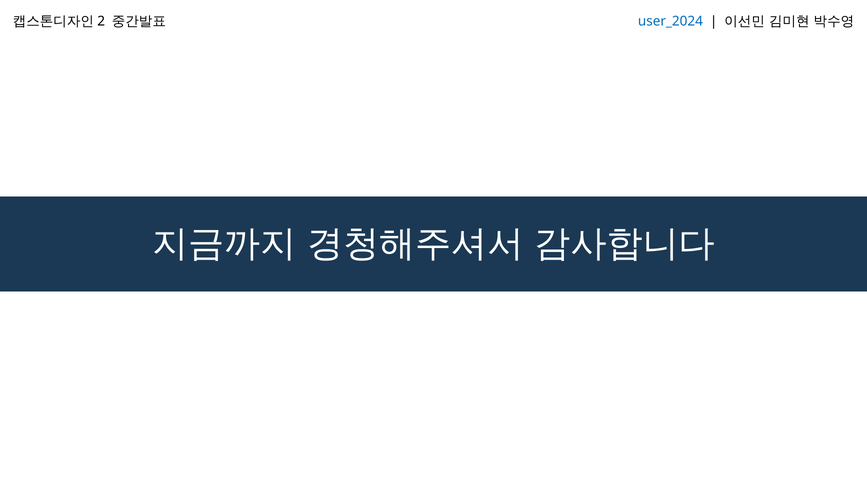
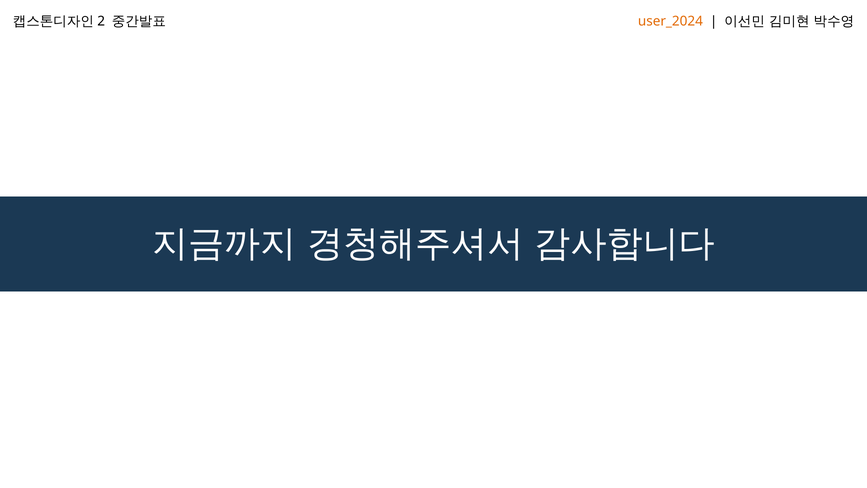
user_2024 colour: blue -> orange (670, 21)
